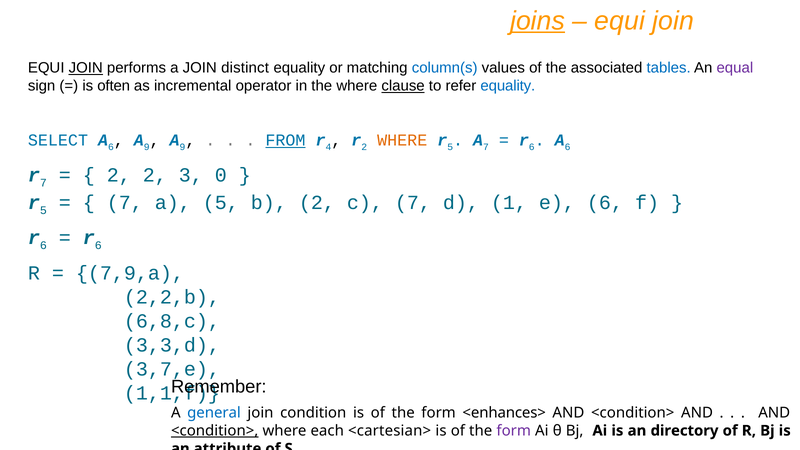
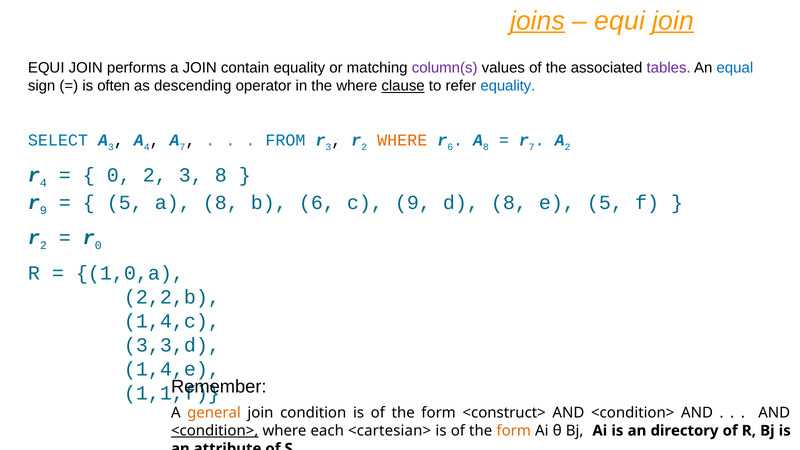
join underline: none -> present (673, 21)
JOIN underline: present -> none (86, 68)
distinct: distinct -> contain (245, 68)
column(s colour: blue -> purple (445, 68)
tables colour: blue -> purple (669, 68)
equal colour: purple -> blue (735, 68)
incremental: incremental -> descending (193, 86)
SELECT A 6: 6 -> 3 (111, 147)
9: 9 -> 4 (147, 147)
9: 9 -> 7 (182, 147)
FROM underline: present -> none (285, 140)
r 4: 4 -> 3 (328, 147)
5: 5 -> 6 (450, 147)
7: 7 -> 8 (486, 147)
6: 6 -> 7 (532, 147)
6: 6 -> 2 (568, 147)
r 7: 7 -> 4 (43, 183)
2: 2 -> 0 (119, 175)
3 0: 0 -> 8 (221, 175)
5: 5 -> 9 (43, 210)
7: 7 -> 5 (125, 202)
5: 5 -> 8 (221, 202)
b 2: 2 -> 6 (317, 202)
c 7: 7 -> 9 (413, 202)
d 1: 1 -> 8 (509, 202)
e 6: 6 -> 5 (605, 202)
6: 6 -> 2 (43, 246)
6: 6 -> 0 (98, 246)
7,9,a: 7,9,a -> 1,0,a (130, 273)
6,8,c: 6,8,c -> 1,4,c (172, 321)
3,7,e: 3,7,e -> 1,4,e (172, 369)
general colour: blue -> orange (214, 413)
<enhances>: <enhances> -> <construct> (504, 413)
form colour: purple -> orange (514, 431)
